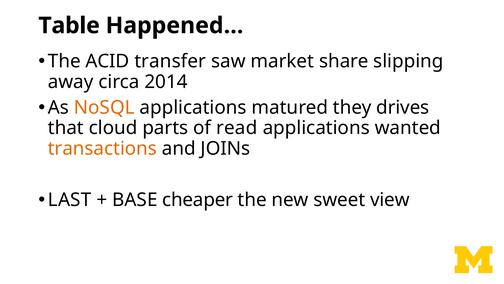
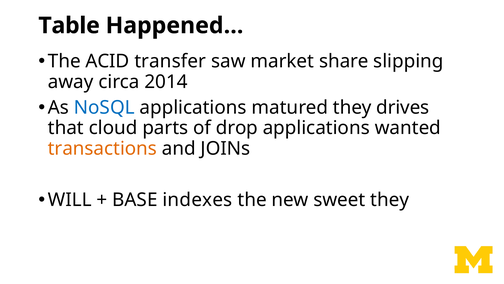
NoSQL colour: orange -> blue (104, 107)
read: read -> drop (237, 128)
LAST: LAST -> WILL (70, 200)
cheaper: cheaper -> indexes (197, 200)
sweet view: view -> they (390, 200)
